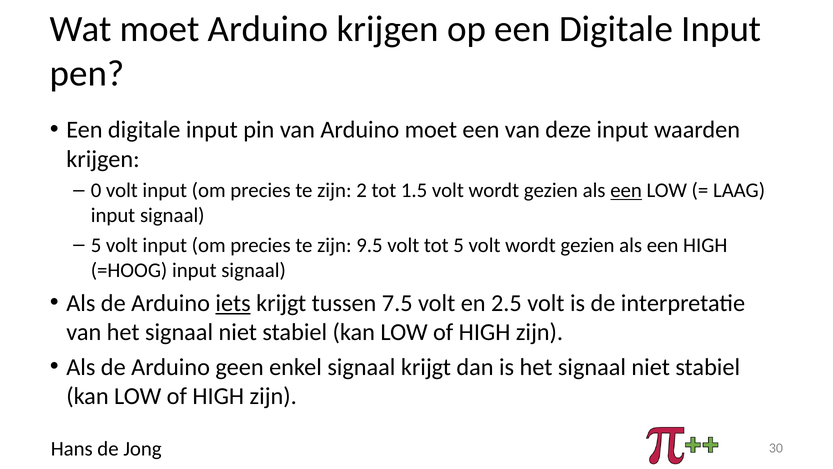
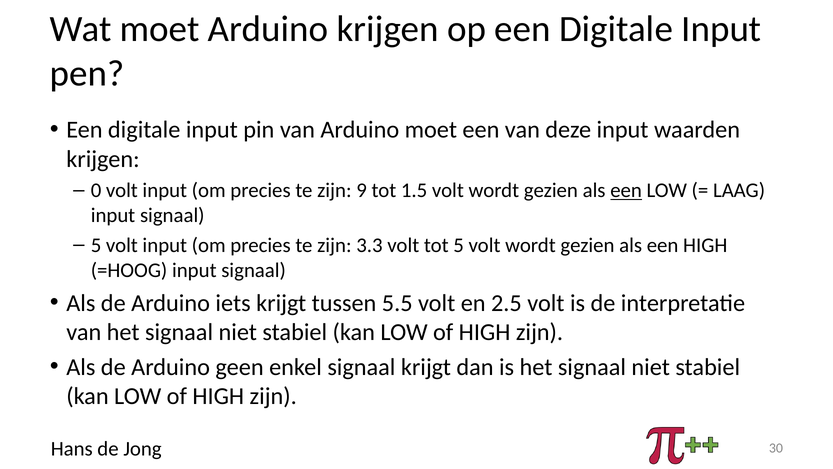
2: 2 -> 9 (362, 190)
9.5: 9.5 -> 3.3 (369, 245)
iets underline: present -> none (233, 303)
7.5: 7.5 -> 5.5 (397, 303)
